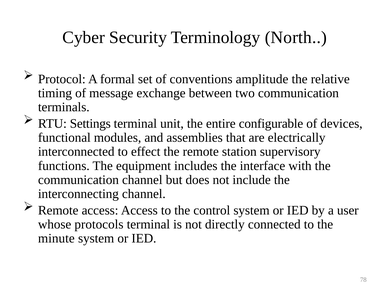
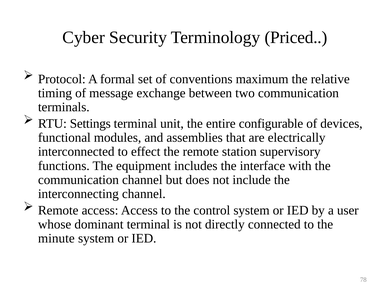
North: North -> Priced (296, 37)
amplitude: amplitude -> maximum (262, 79)
protocols: protocols -> dominant (99, 224)
